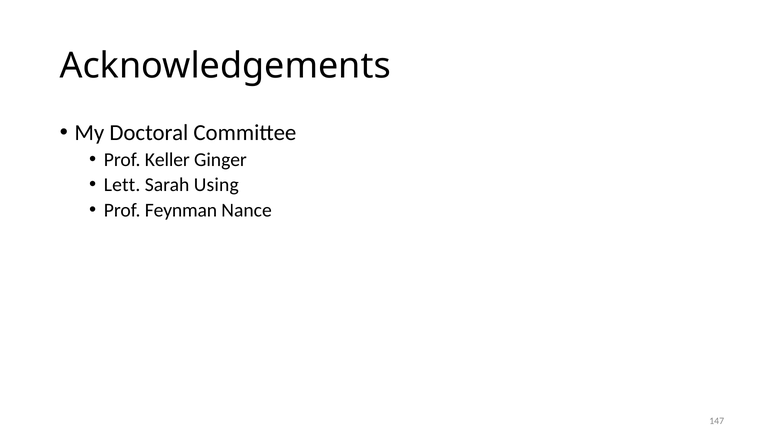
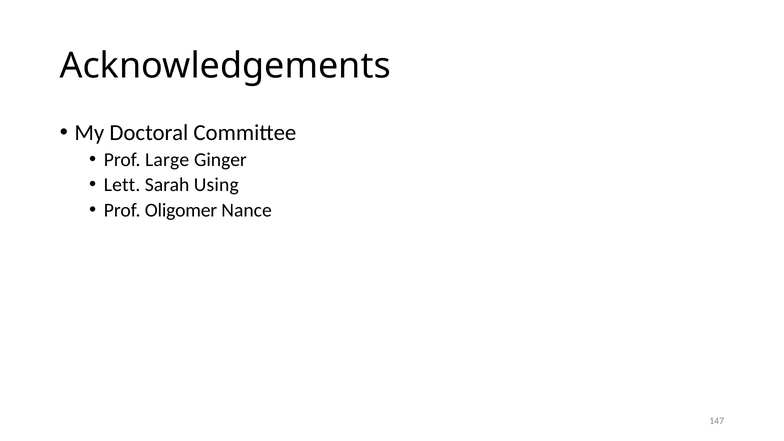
Keller: Keller -> Large (167, 160)
Feynman: Feynman -> Oligomer (181, 210)
